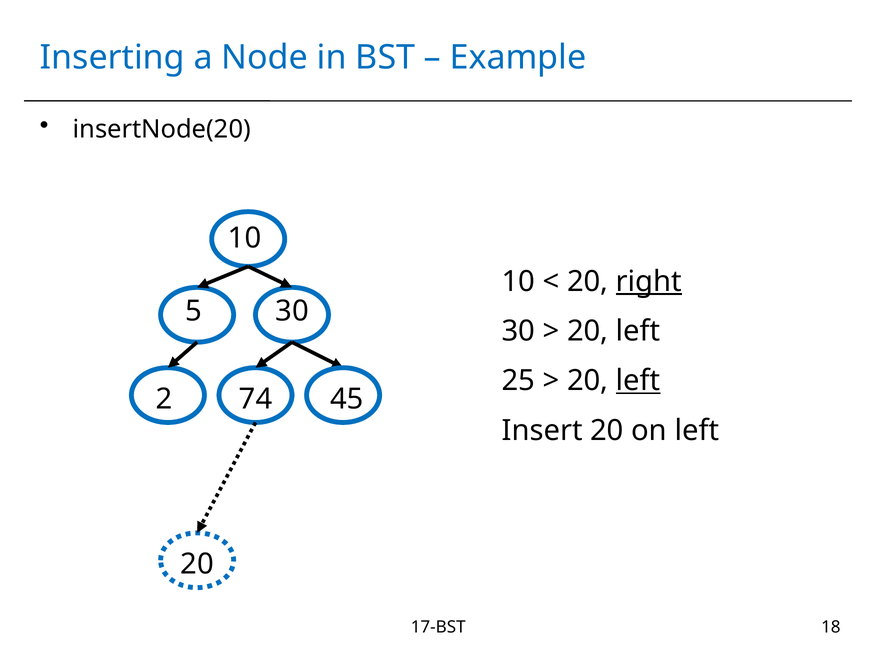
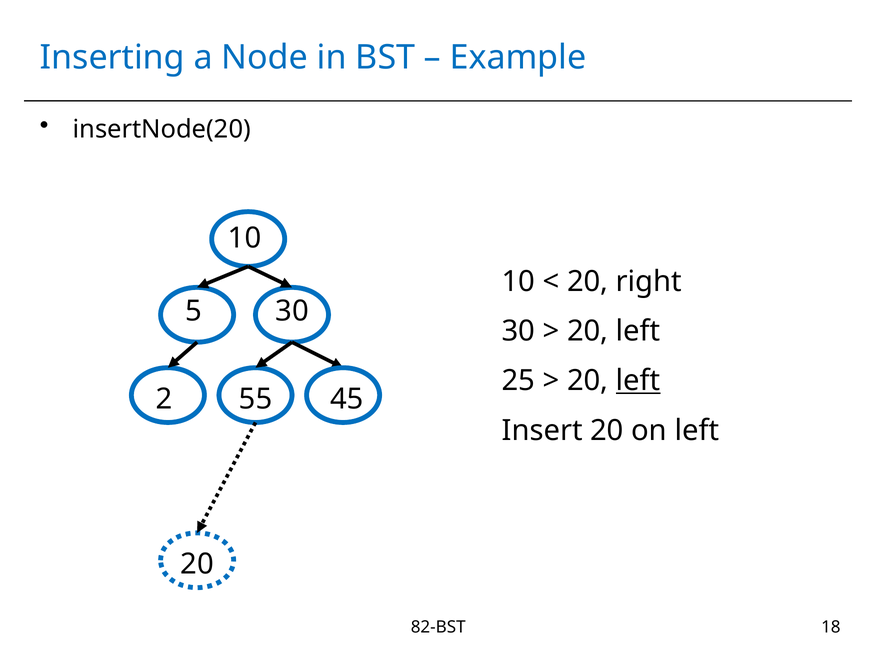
right underline: present -> none (649, 282)
74: 74 -> 55 (256, 399)
17-BST: 17-BST -> 82-BST (438, 627)
